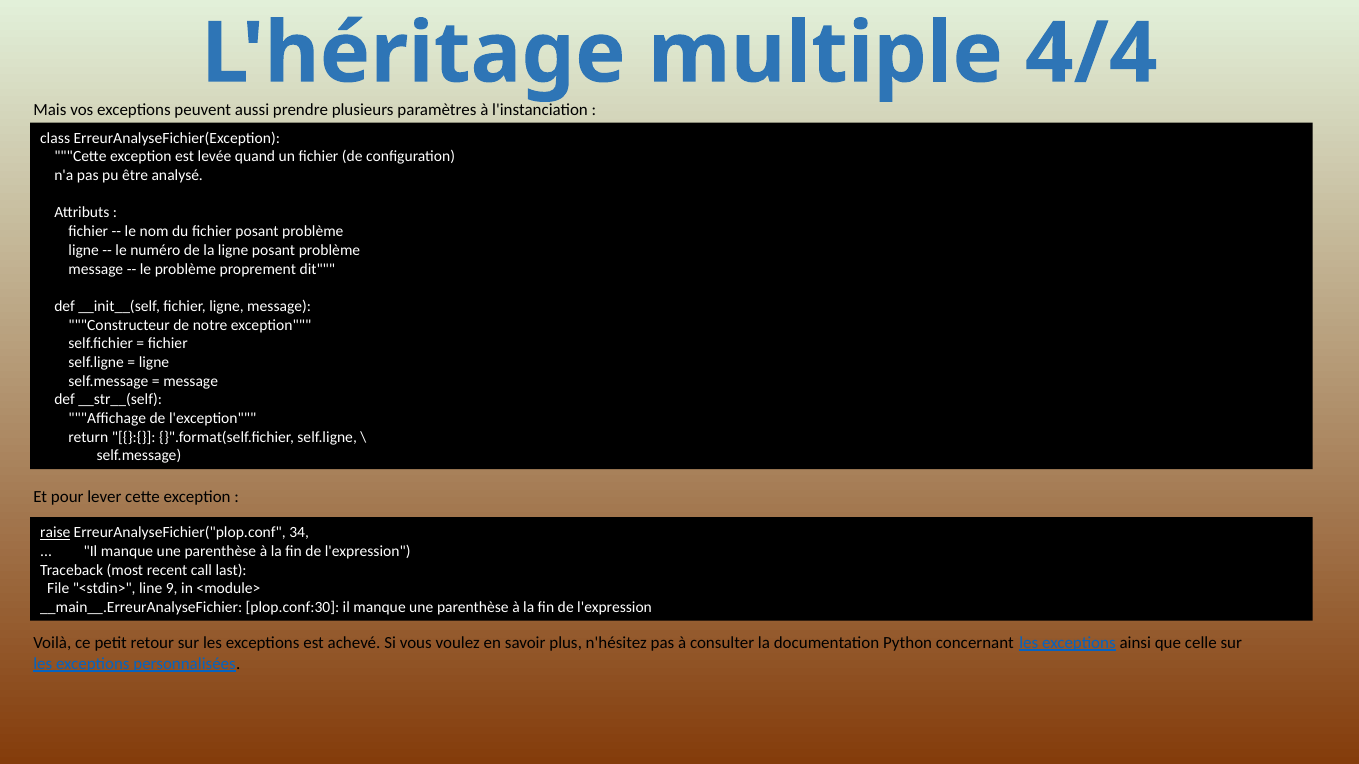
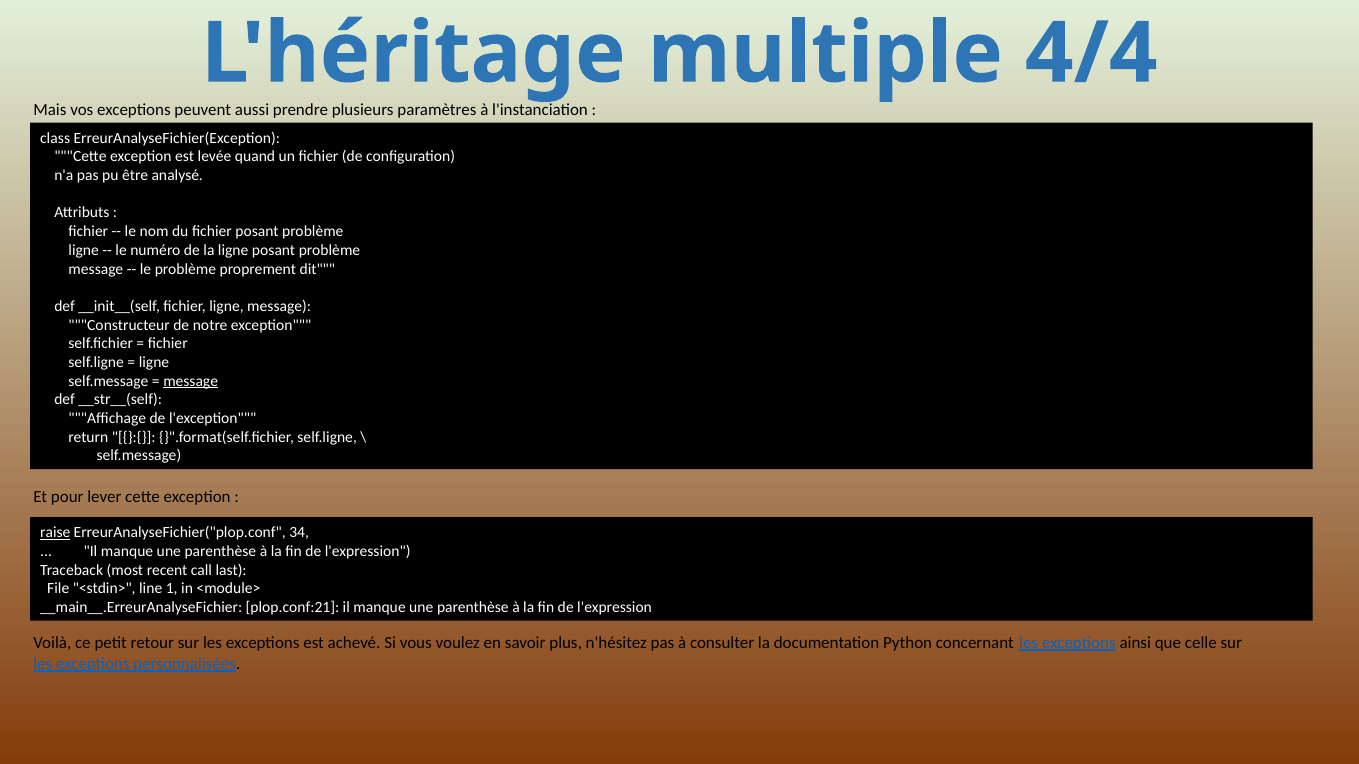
message underline: none -> present (191, 381)
9: 9 -> 1 (172, 589)
plop.conf:30: plop.conf:30 -> plop.conf:21 (292, 608)
